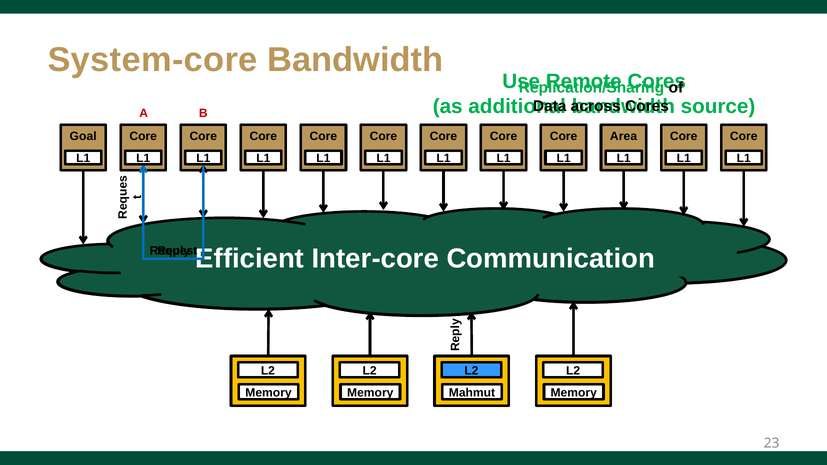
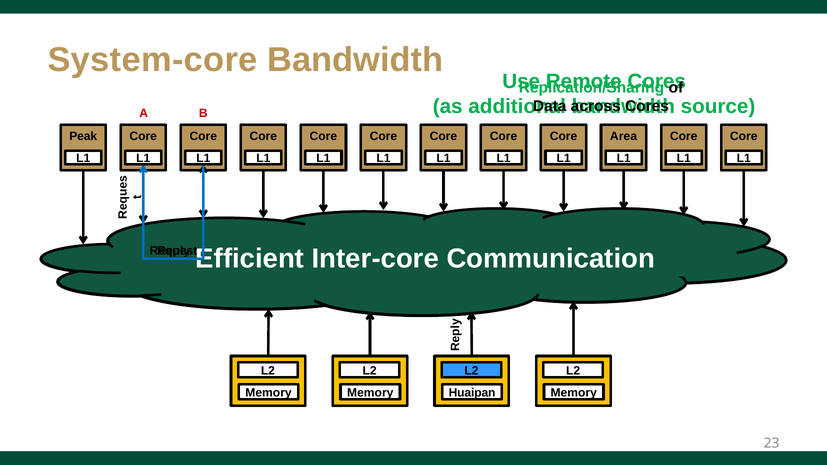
Goal: Goal -> Peak (83, 136)
Mahmut: Mahmut -> Huaipan (472, 393)
